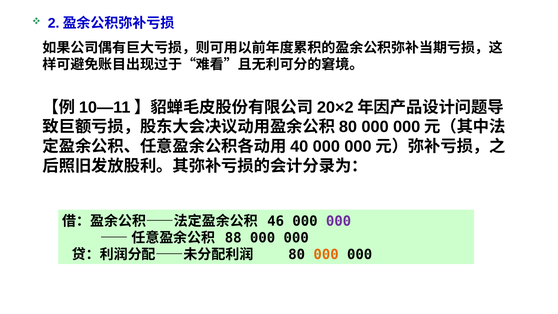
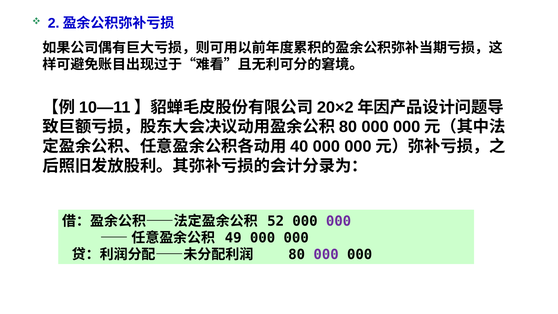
46: 46 -> 52 (276, 221)
88: 88 -> 49 (233, 238)
000 colour: orange -> purple (326, 255)
